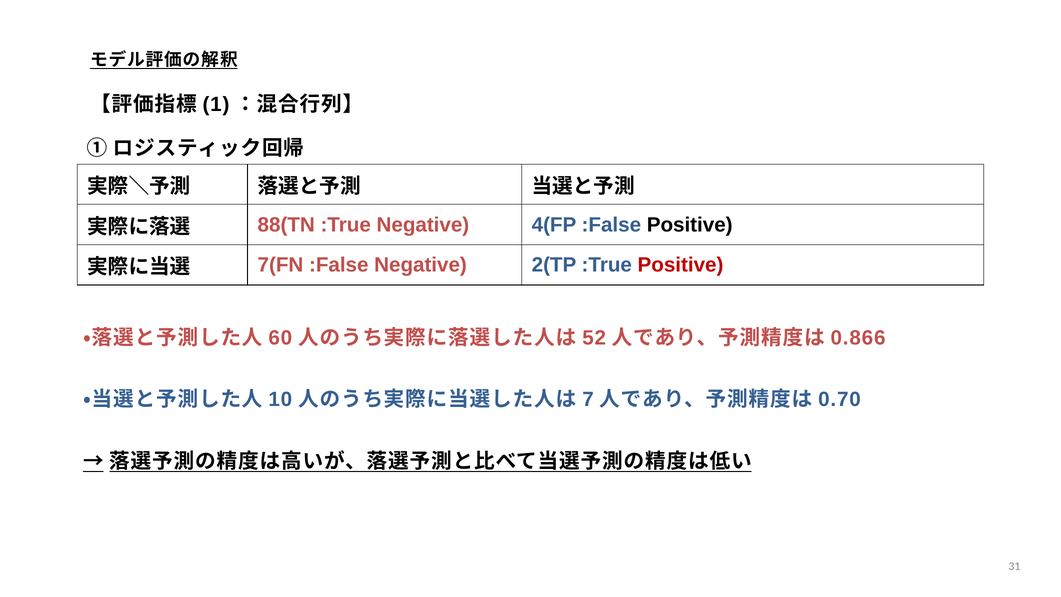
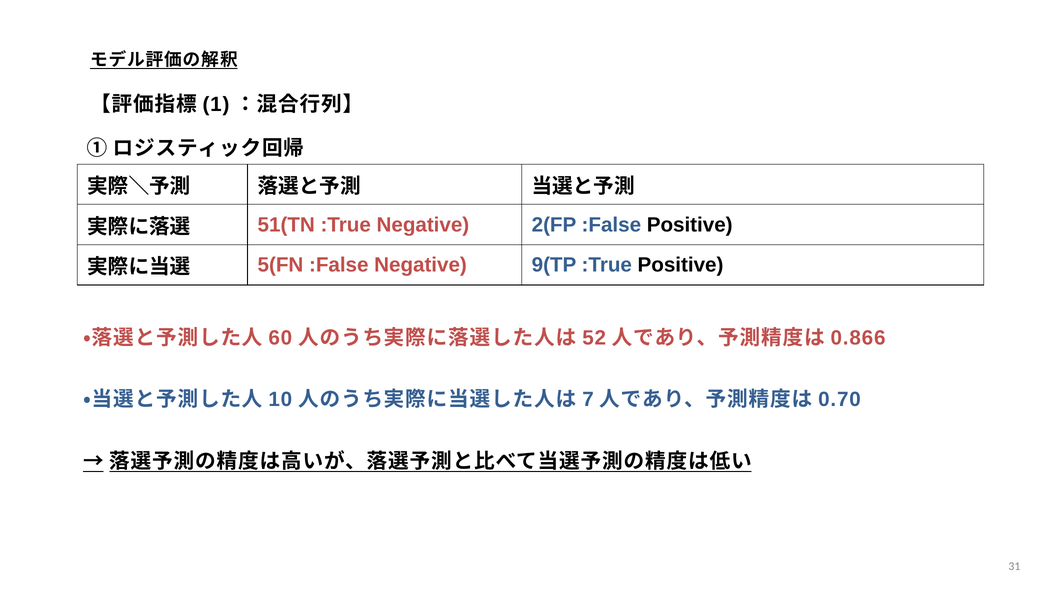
88(TN: 88(TN -> 51(TN (286, 225)
4(FP: 4(FP -> 2(FP (554, 225)
7(FN: 7(FN -> 5(FN (280, 265)
2(TP: 2(TP -> 9(TP (554, 265)
Positive colour: red -> black (681, 265)
